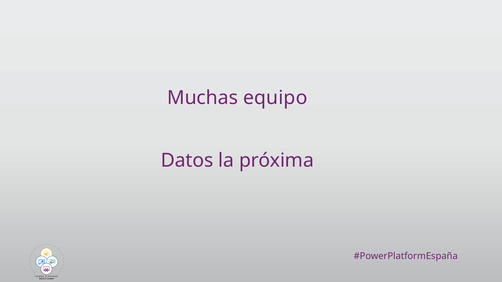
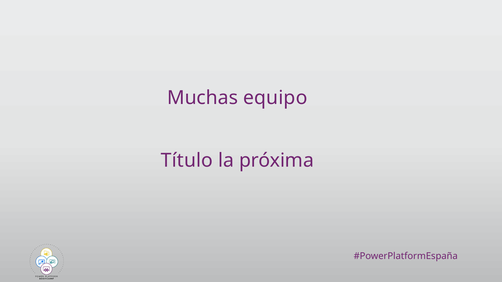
Datos: Datos -> Título (187, 161)
